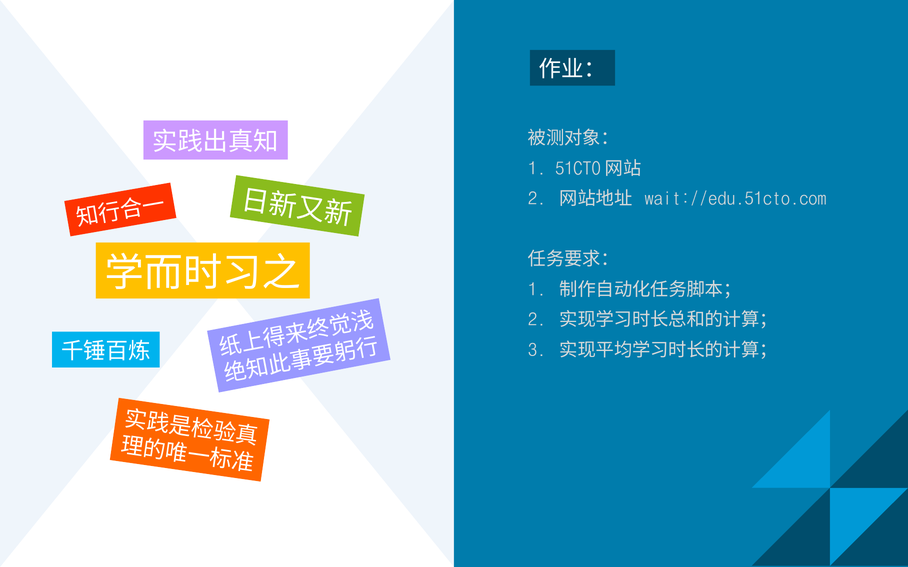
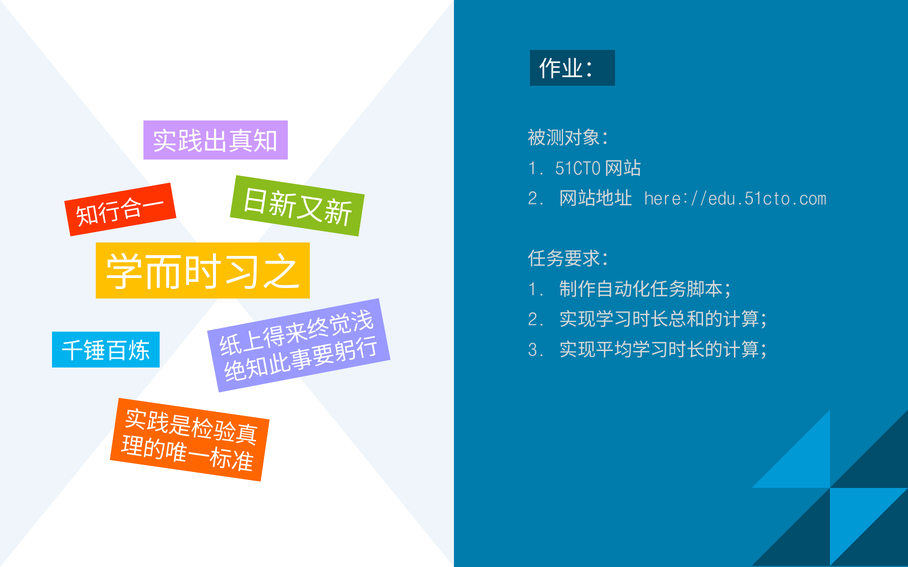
wait://edu.51cto.com: wait://edu.51cto.com -> here://edu.51cto.com (736, 199)
